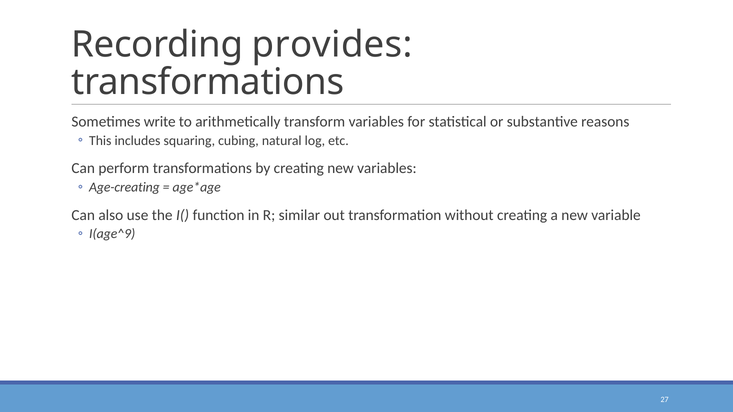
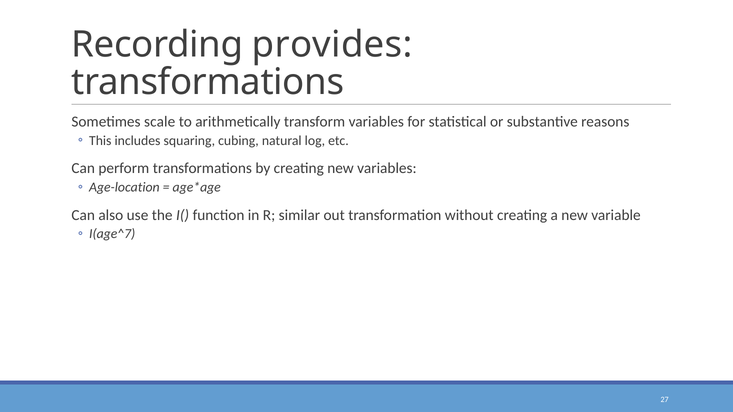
write: write -> scale (160, 122)
Age-creating: Age-creating -> Age-location (124, 187)
I(age^9: I(age^9 -> I(age^7 (112, 234)
